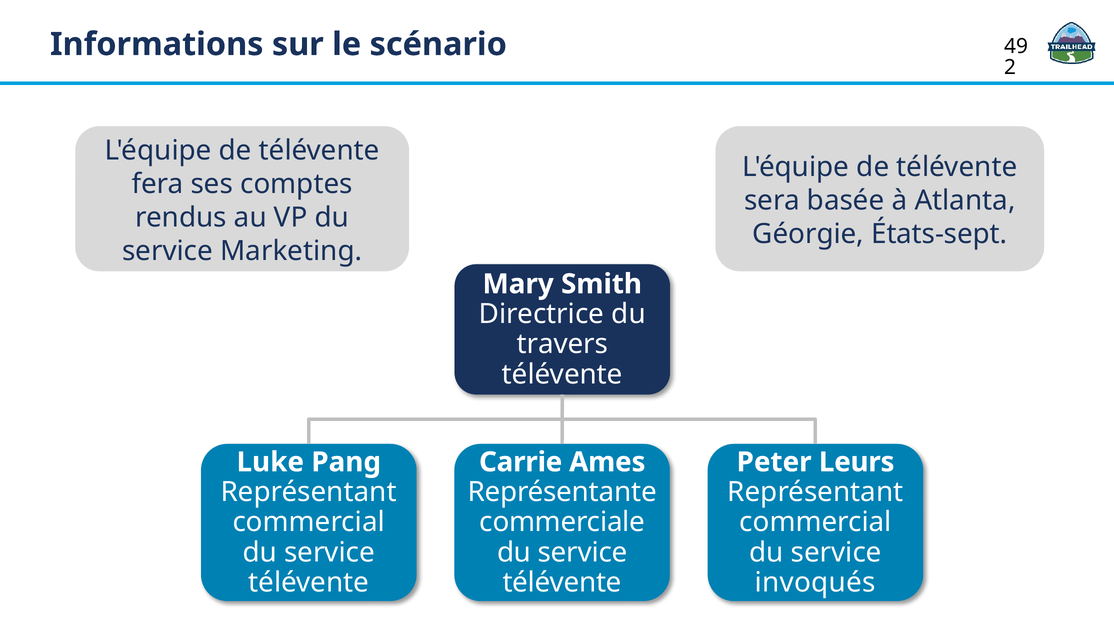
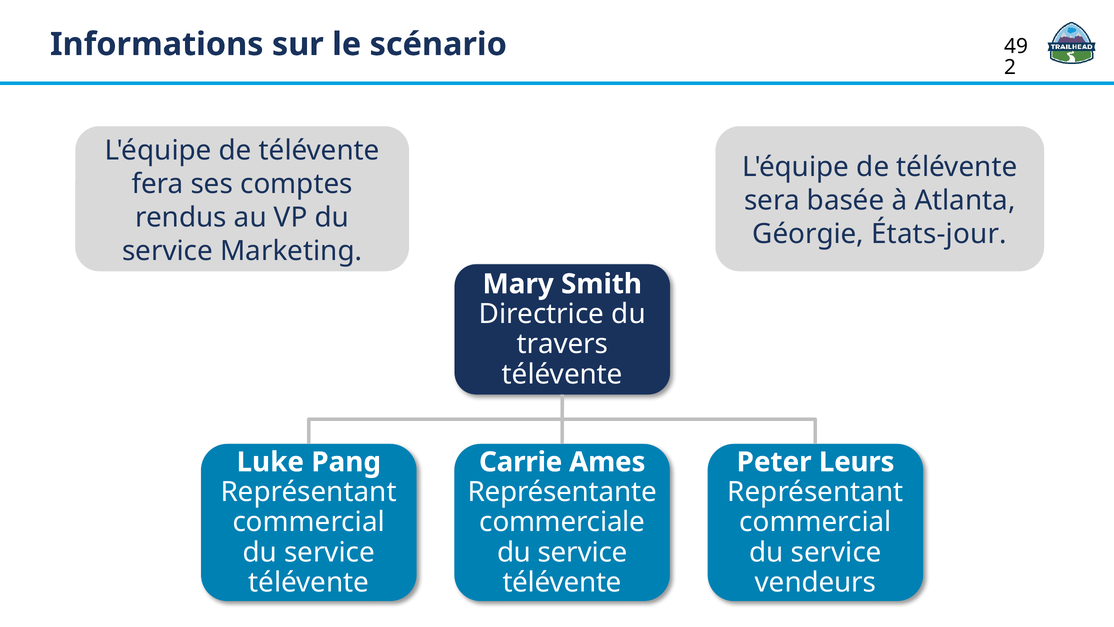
États-sept: États-sept -> États-jour (939, 234)
invoqués: invoqués -> vendeurs (815, 582)
